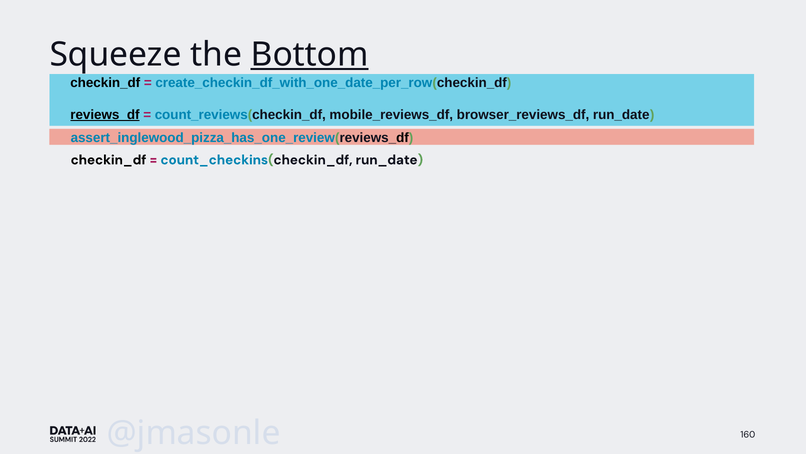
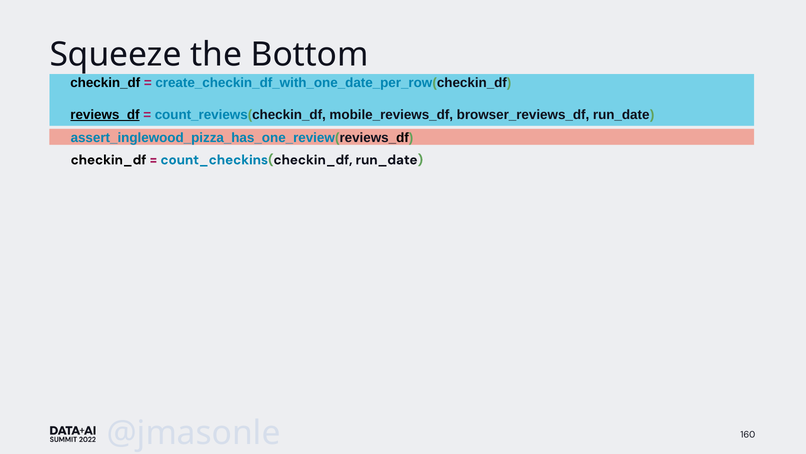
Bottom underline: present -> none (310, 54)
